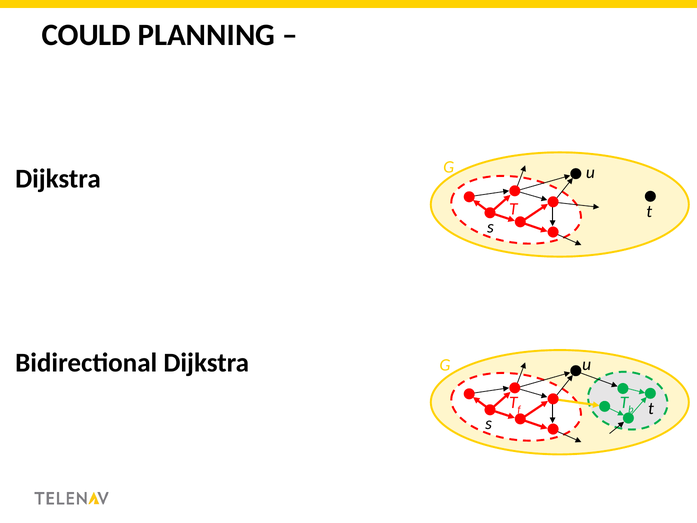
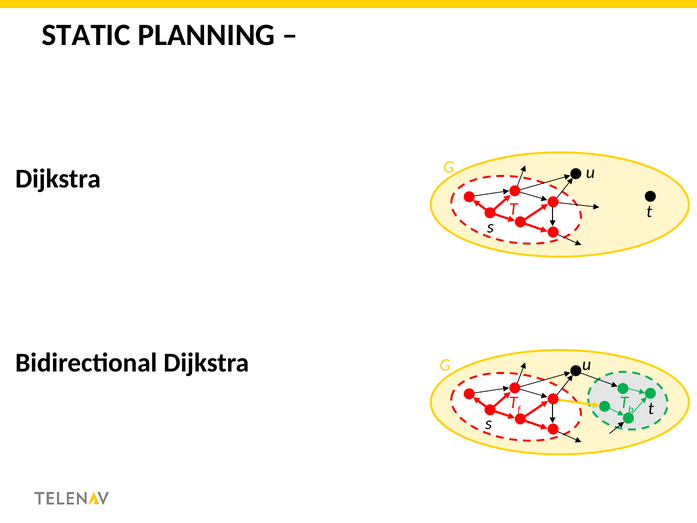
COULD: COULD -> STATIC (86, 35)
